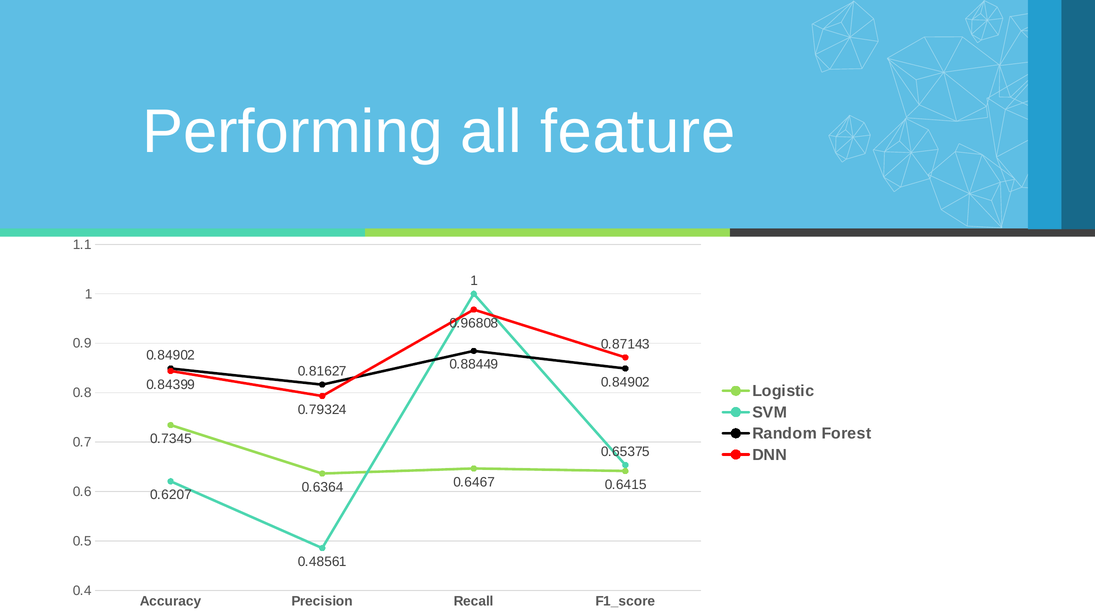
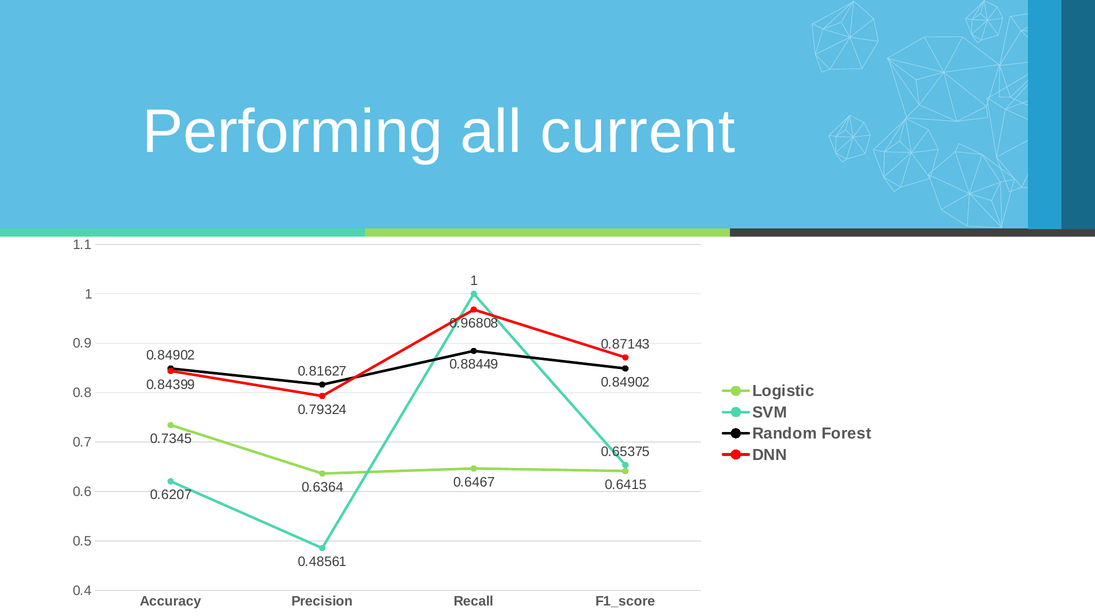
feature: feature -> current (638, 132)
